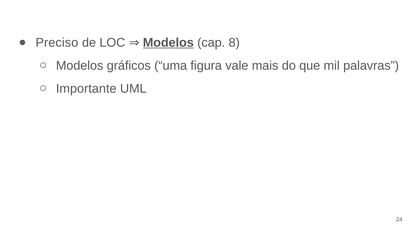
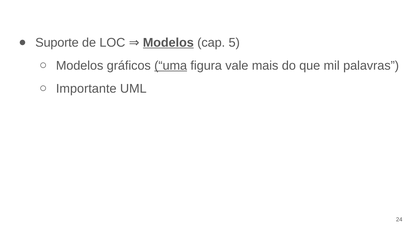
Preciso: Preciso -> Suporte (57, 43)
8: 8 -> 5 (234, 43)
uma underline: none -> present (171, 65)
